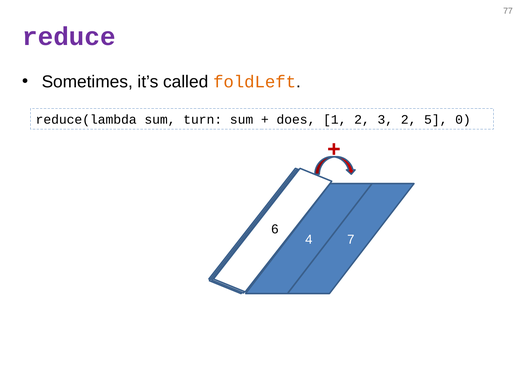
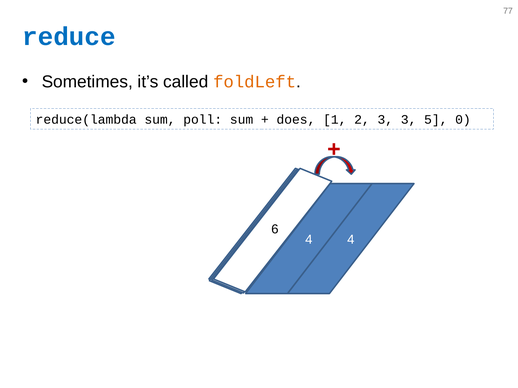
reduce colour: purple -> blue (69, 37)
turn: turn -> poll (203, 120)
3 2: 2 -> 3 (409, 120)
7: 7 -> 4 (351, 240)
